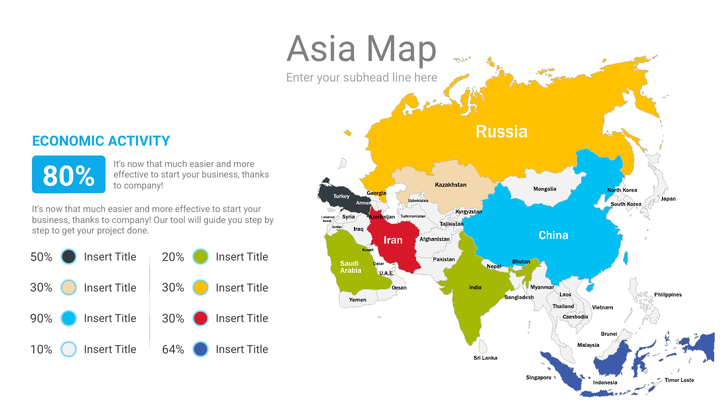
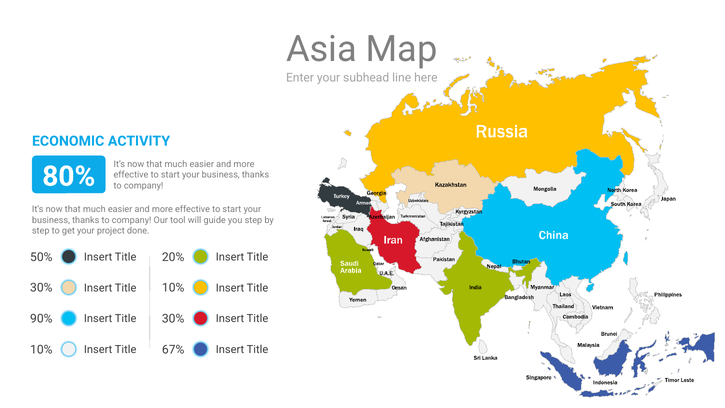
30%: 30% -> 10% (173, 288)
64%: 64% -> 67% (173, 350)
